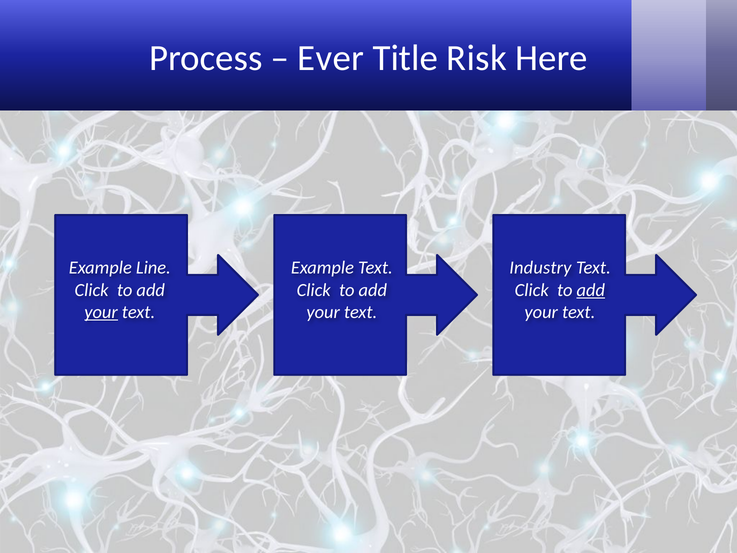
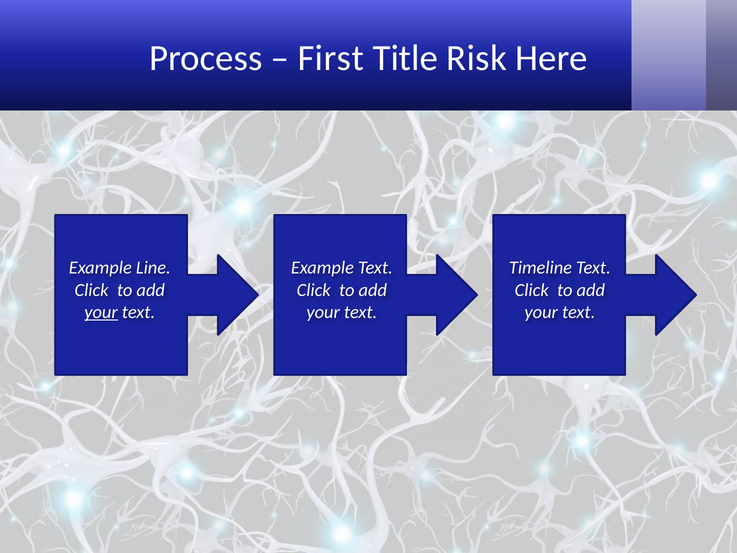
Ever: Ever -> First (331, 58)
Industry: Industry -> Timeline (540, 268)
add underline: present -> none (591, 290)
